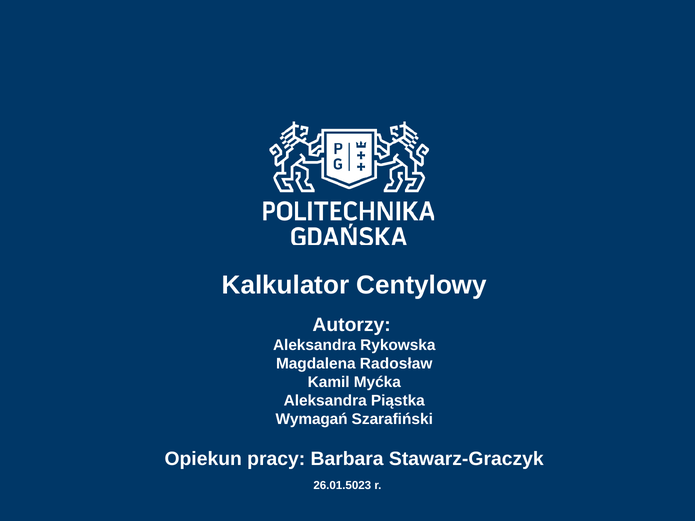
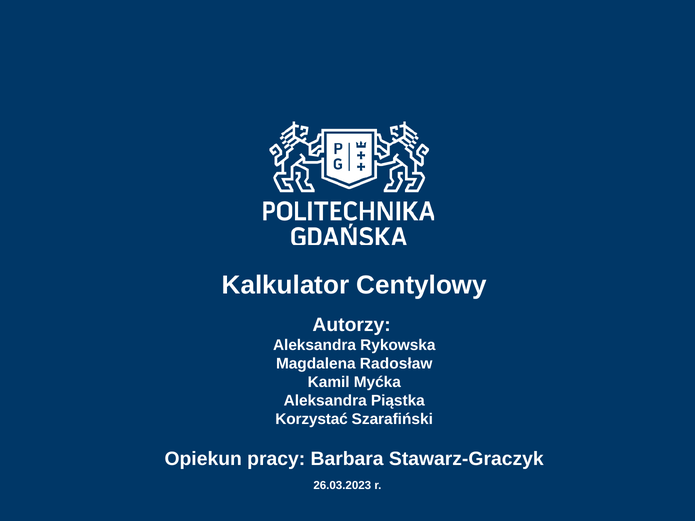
Wymagań: Wymagań -> Korzystać (312, 420)
26.01.5023: 26.01.5023 -> 26.03.2023 (342, 486)
